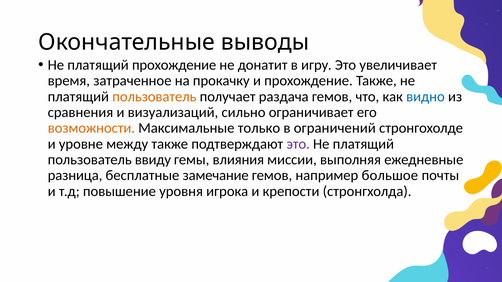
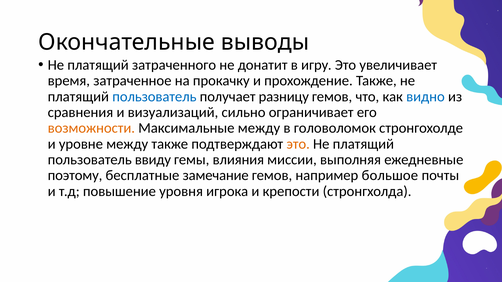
платящий прохождение: прохождение -> затраченного (174, 65)
пользователь colour: orange -> blue (154, 97)
раздача: раздача -> разницу (284, 97)
Максимальные только: только -> между (259, 128)
ограничений: ограничений -> головоломок (335, 128)
это colour: purple -> orange (298, 144)
разница: разница -> поэтому (75, 176)
